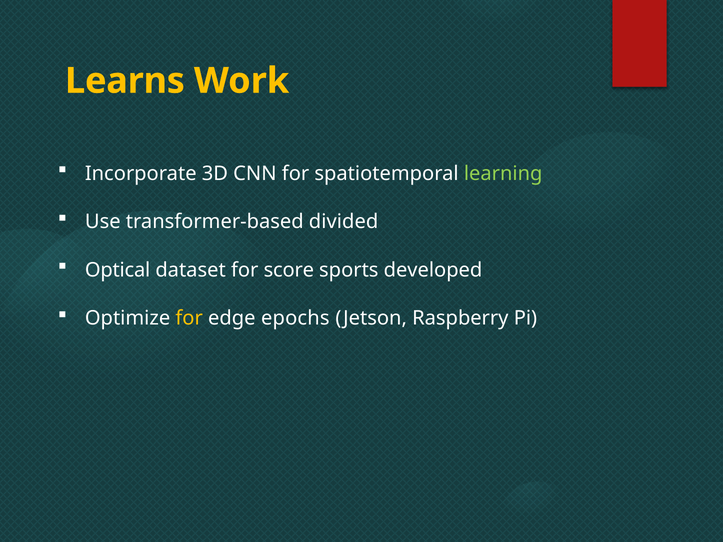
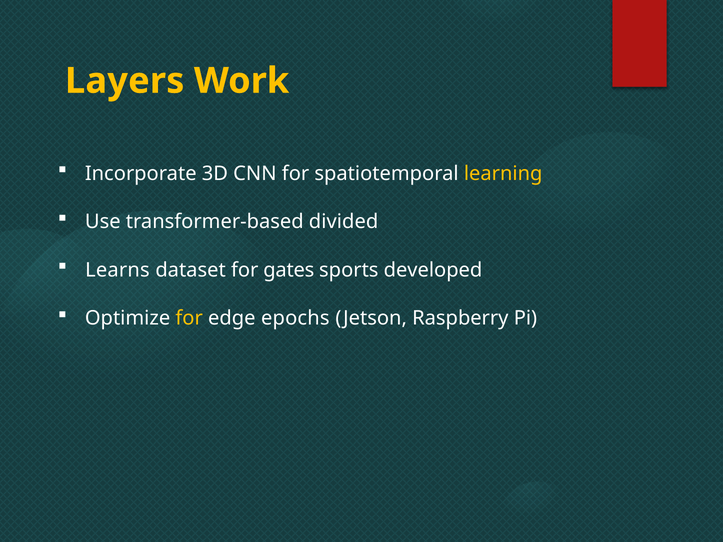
Learns: Learns -> Layers (125, 81)
learning colour: light green -> yellow (503, 174)
Optical: Optical -> Learns (117, 270)
score: score -> gates (289, 270)
